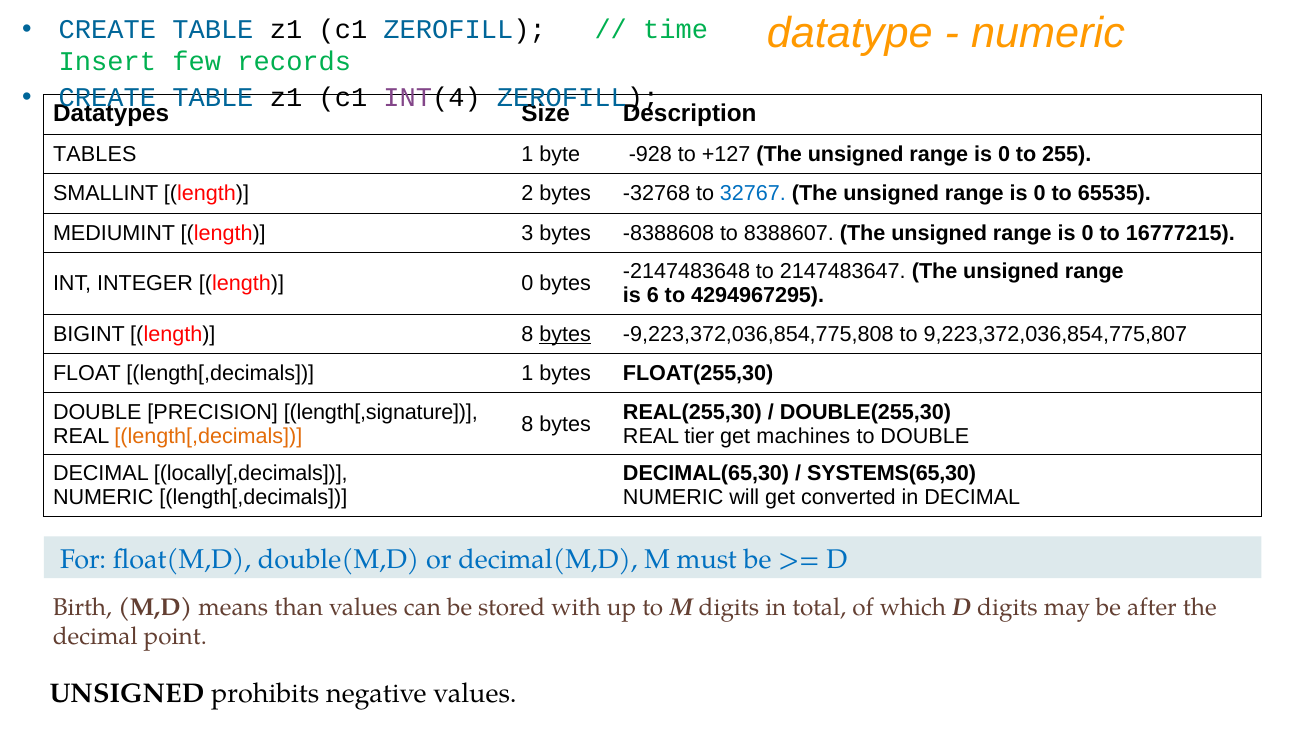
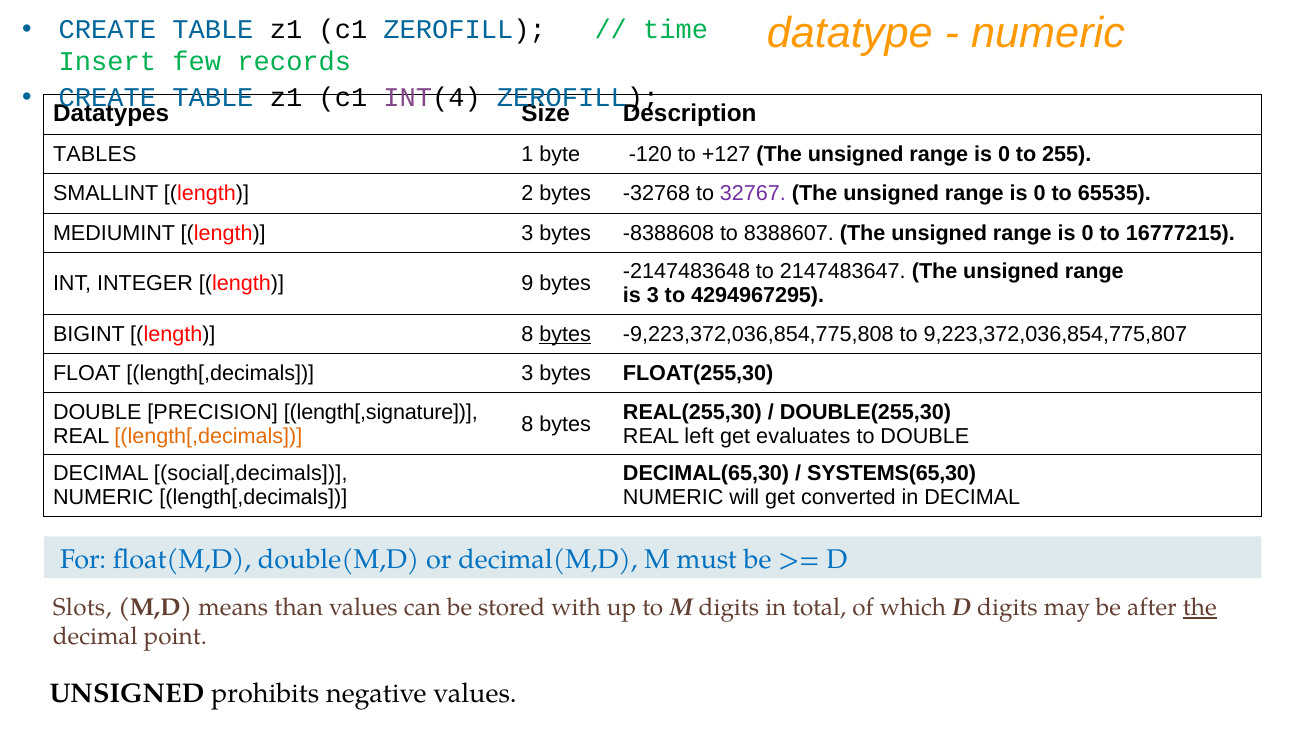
-928: -928 -> -120 (650, 154)
32767 colour: blue -> purple (753, 194)
length 0: 0 -> 9 (527, 284)
is 6: 6 -> 3 (653, 296)
length[,decimals 1: 1 -> 3 (527, 374)
tier: tier -> left (699, 436)
machines: machines -> evaluates (803, 436)
locally[,decimals: locally[,decimals -> social[,decimals (251, 474)
Birth: Birth -> Slots (82, 608)
the underline: none -> present (1200, 608)
